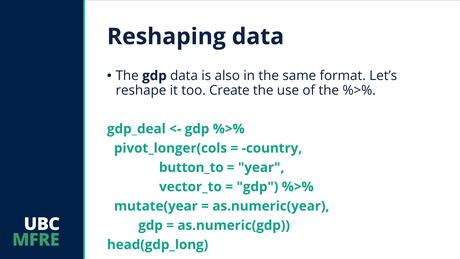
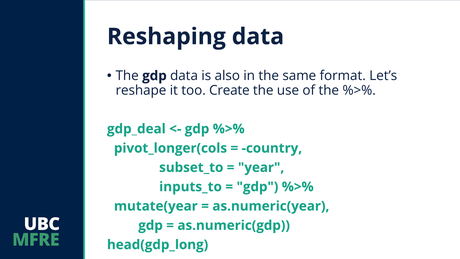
button_to: button_to -> subset_to (191, 167)
vector_to: vector_to -> inputs_to (191, 187)
